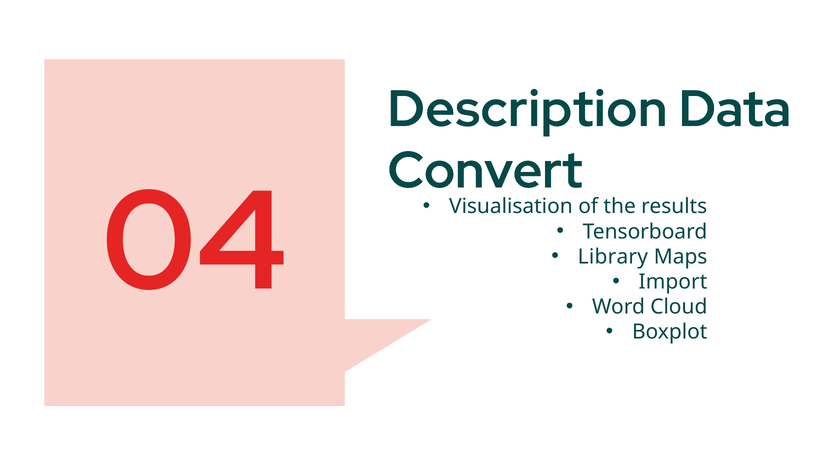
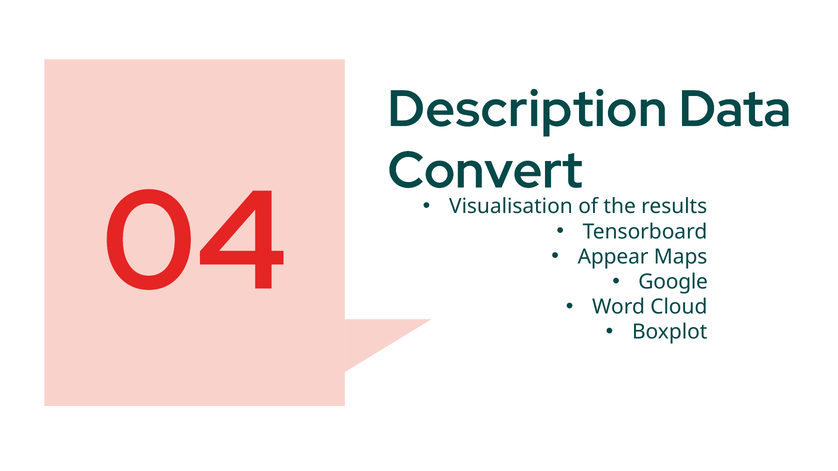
Library: Library -> Appear (613, 257)
Import: Import -> Google (673, 282)
